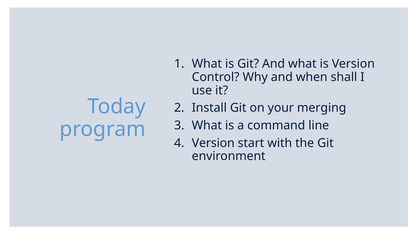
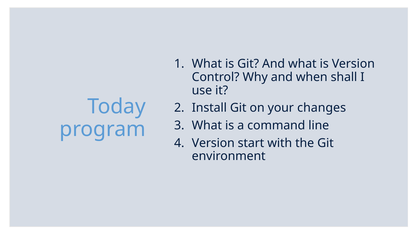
merging: merging -> changes (322, 108)
